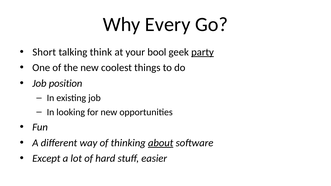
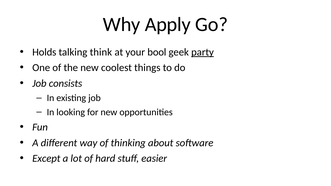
Every: Every -> Apply (168, 24)
Short: Short -> Holds (44, 52)
position: position -> consists (66, 83)
about underline: present -> none (161, 143)
